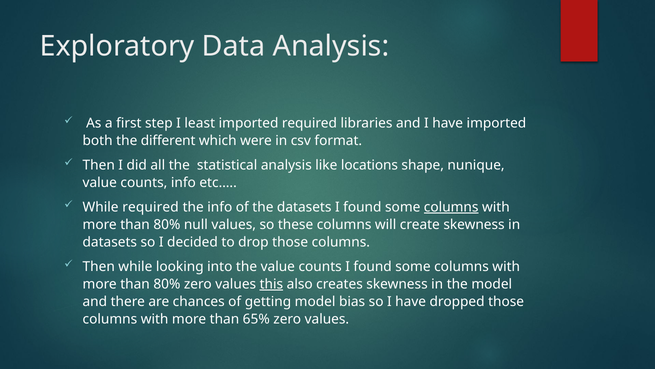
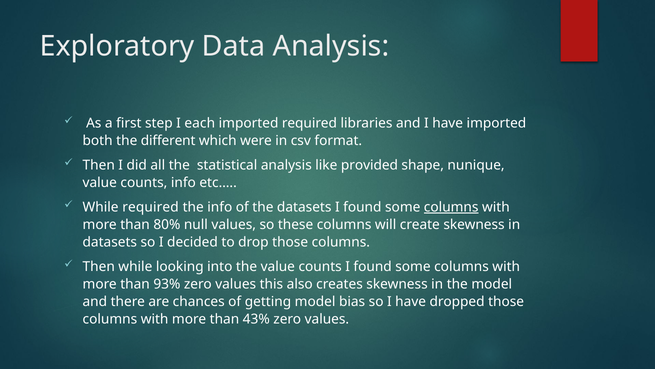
least: least -> each (200, 123)
locations: locations -> provided (369, 165)
80%: 80% -> 93% (167, 284)
this underline: present -> none (271, 284)
65%: 65% -> 43% (256, 319)
